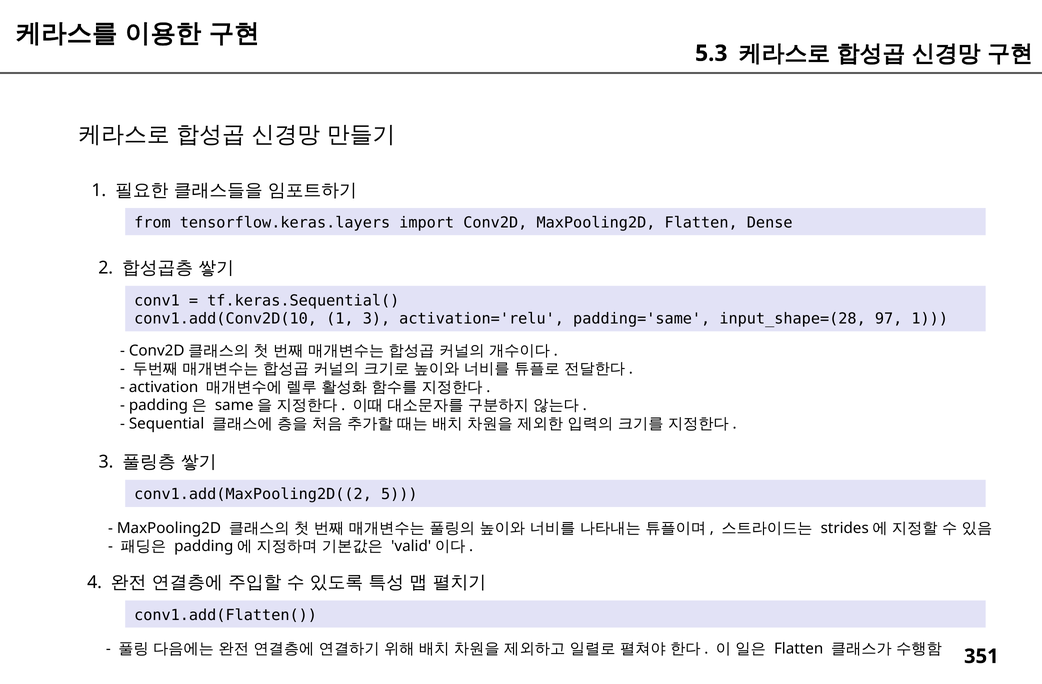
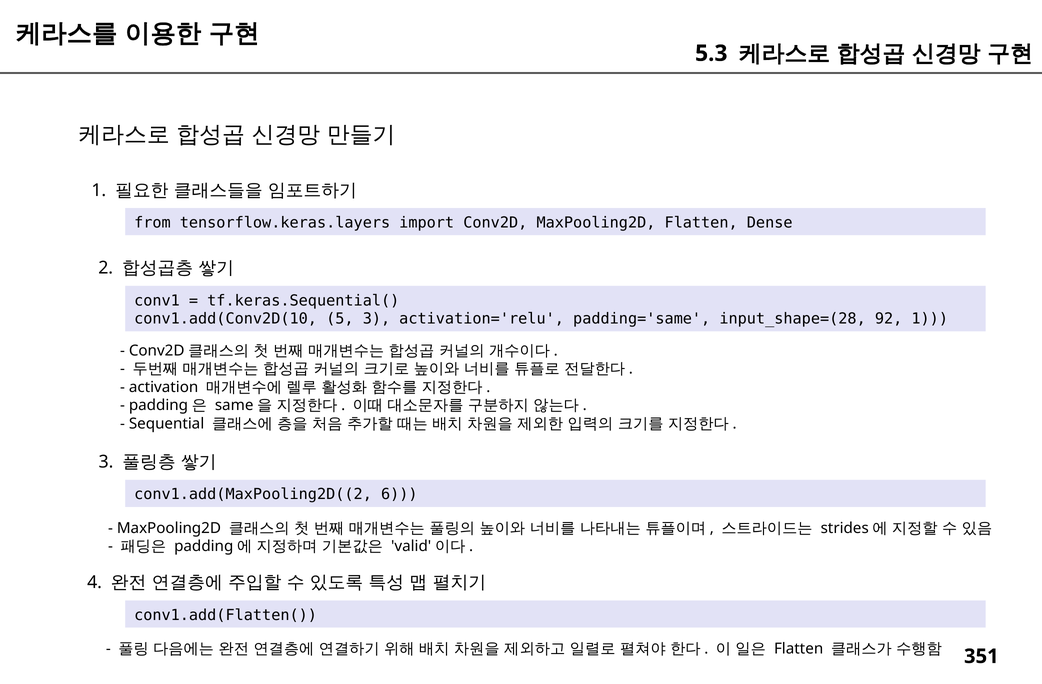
conv1.add(Conv2D(10 1: 1 -> 5 (340, 319)
97: 97 -> 92 (889, 319)
5: 5 -> 6 (399, 495)
